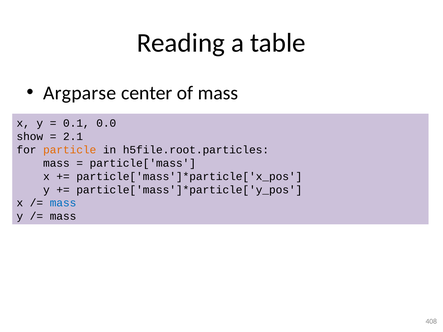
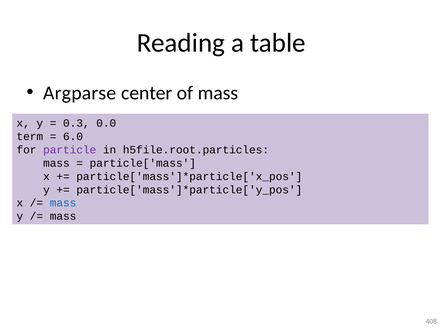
0.1: 0.1 -> 0.3 (76, 123)
show: show -> term (30, 137)
2.1: 2.1 -> 6.0 (73, 137)
particle colour: orange -> purple (70, 150)
